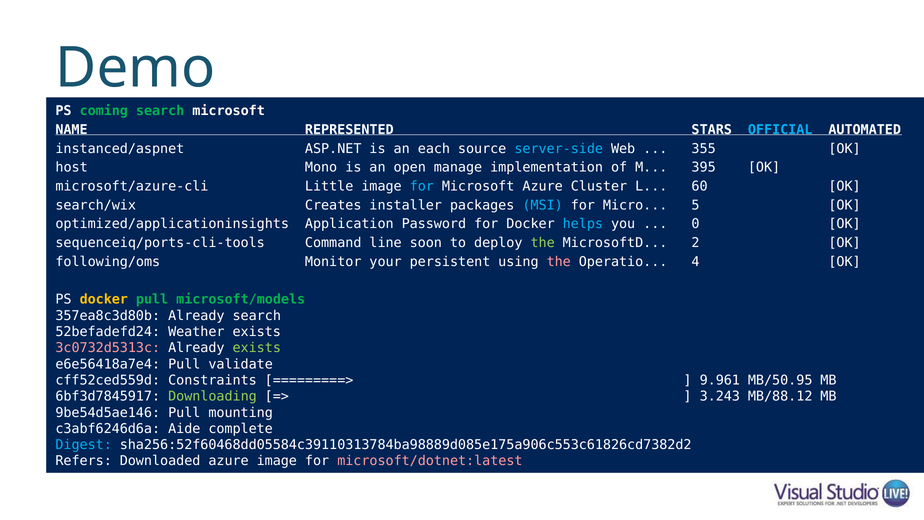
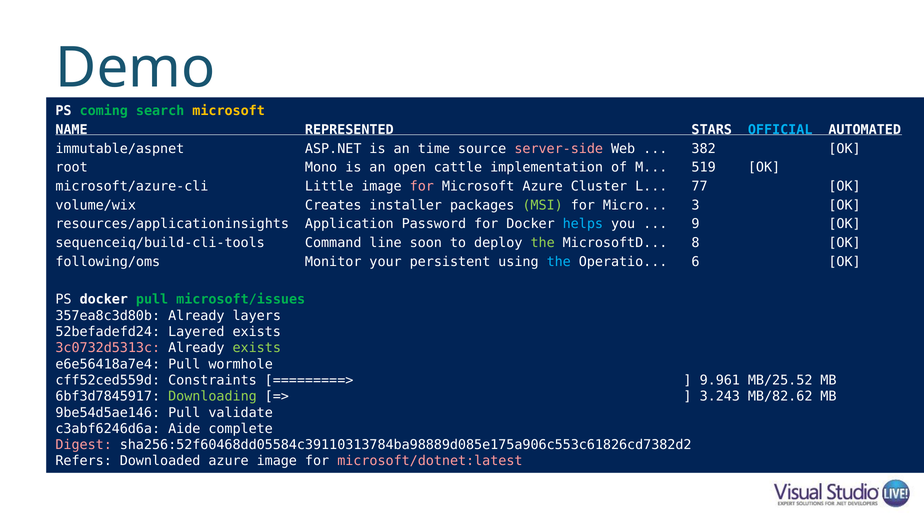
microsoft colour: white -> yellow (229, 111)
instanced/aspnet: instanced/aspnet -> immutable/aspnet (120, 149)
each: each -> time (434, 149)
server-side colour: light blue -> pink (559, 149)
355: 355 -> 382 (704, 149)
host: host -> root (72, 167)
manage: manage -> cattle (458, 167)
395: 395 -> 519 (704, 167)
for colour: light blue -> pink (422, 186)
60: 60 -> 77 (700, 186)
search/wix: search/wix -> volume/wix (96, 205)
MSI colour: light blue -> light green (543, 205)
5: 5 -> 3 (696, 205)
optimized/applicationinsights: optimized/applicationinsights -> resources/applicationinsights (172, 224)
0: 0 -> 9 (696, 224)
sequenceiq/ports-cli-tools: sequenceiq/ports-cli-tools -> sequenceiq/build-cli-tools (160, 243)
2: 2 -> 8 (696, 243)
the colour: pink -> light blue (559, 262)
4: 4 -> 6 (696, 262)
docker colour: yellow -> white (104, 299)
microsoft/models: microsoft/models -> microsoft/issues (241, 299)
Already search: search -> layers (257, 315)
Weather: Weather -> Layered (196, 332)
validate: validate -> wormhole (241, 364)
MB/50.95: MB/50.95 -> MB/25.52 (780, 380)
MB/88.12: MB/88.12 -> MB/82.62 (780, 396)
mounting: mounting -> validate (241, 412)
Digest colour: light blue -> pink (84, 445)
